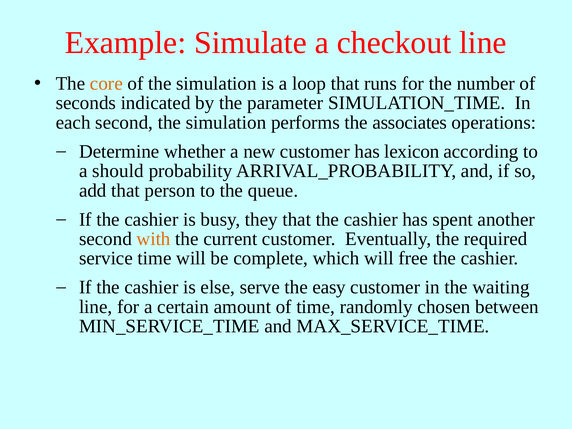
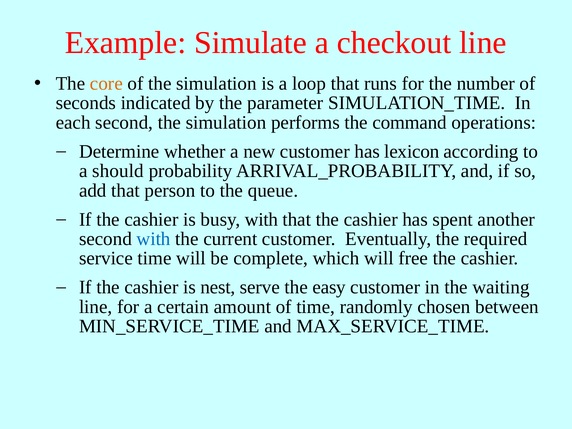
associates: associates -> command (410, 122)
busy they: they -> with (261, 219)
with colour: orange -> blue (154, 239)
else: else -> nest (218, 287)
